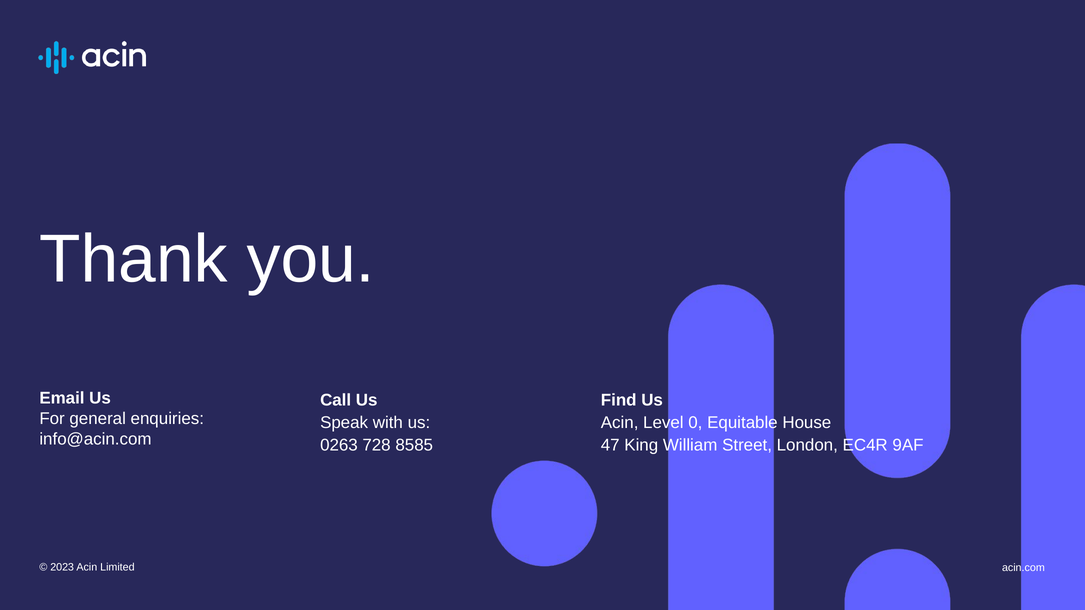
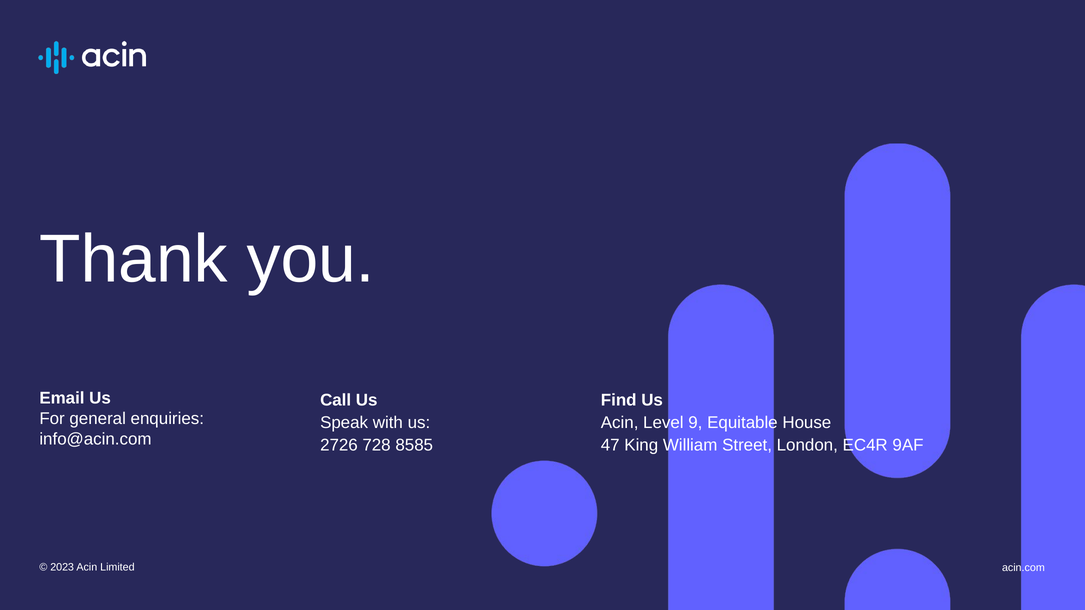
0: 0 -> 9 (695, 423)
0263: 0263 -> 2726 (339, 445)
